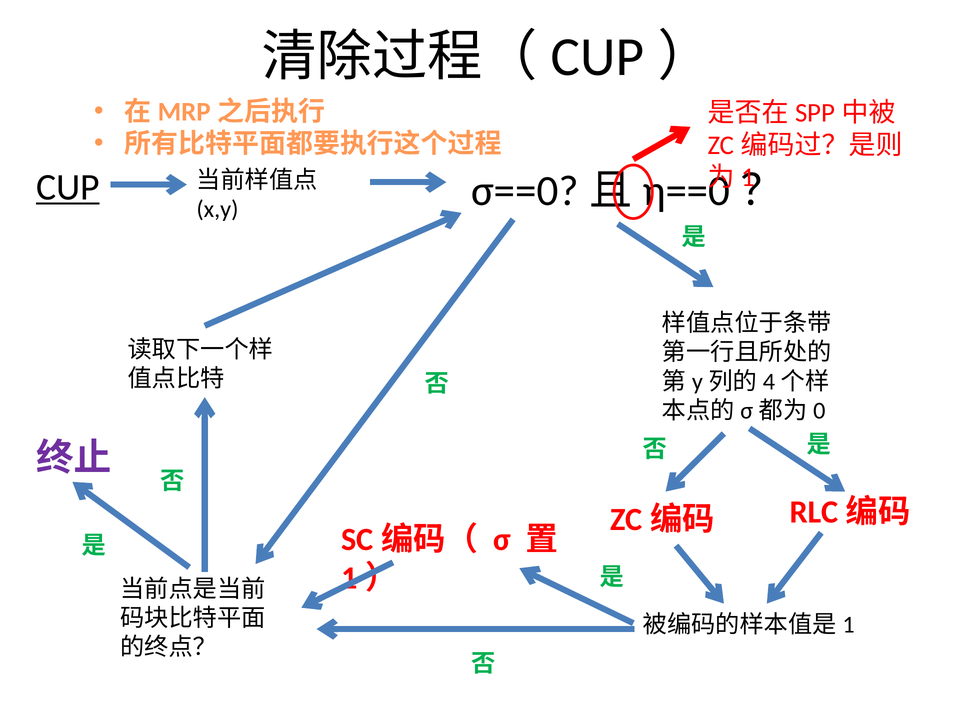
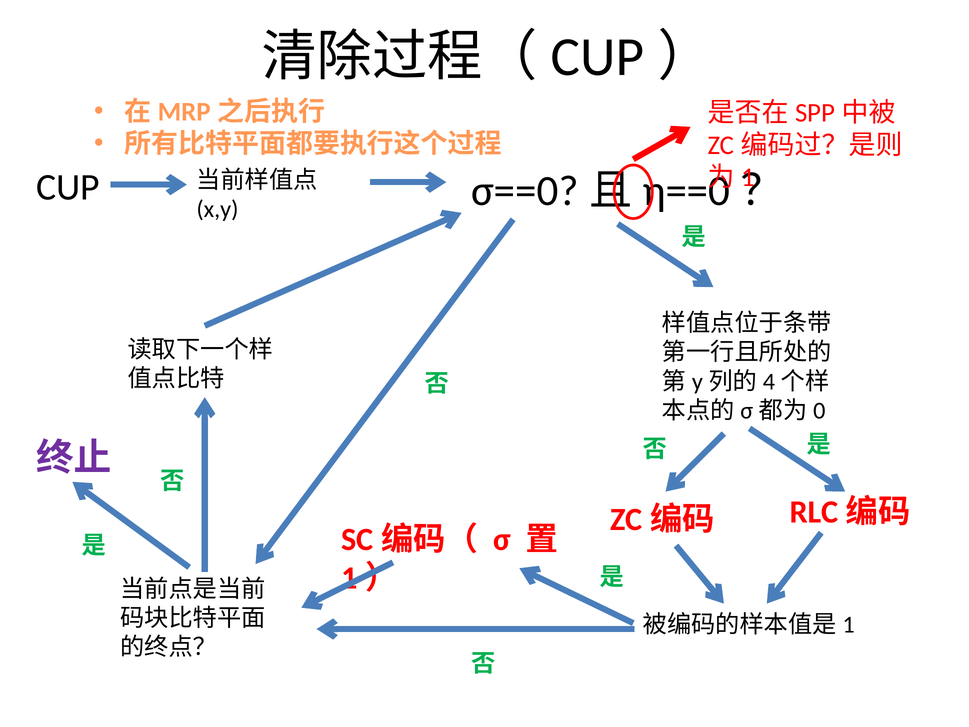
CUP underline: present -> none (68, 187)
